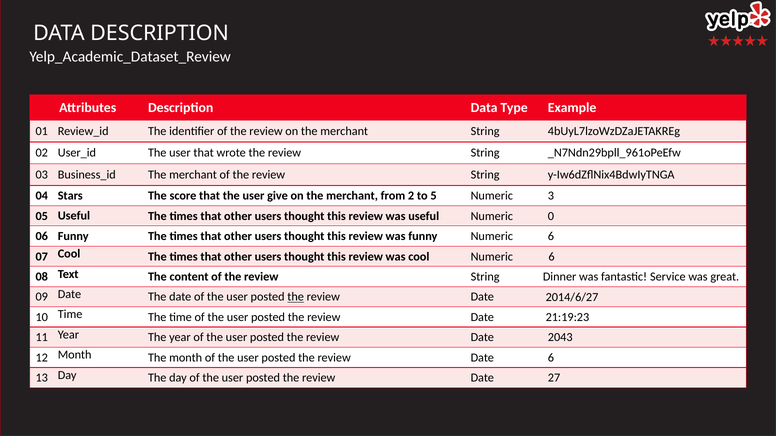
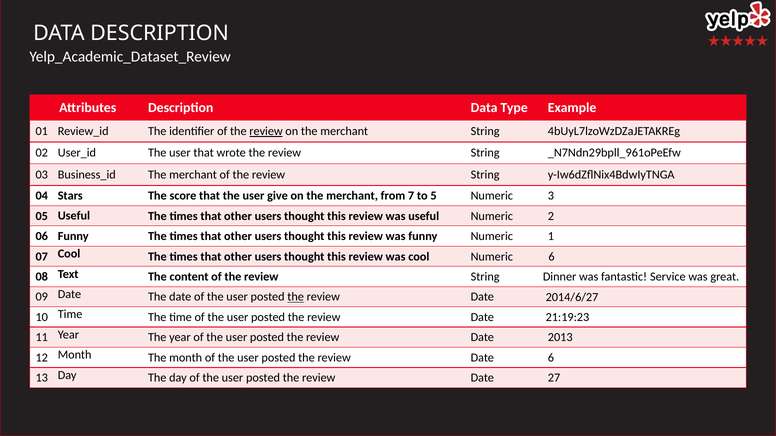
review underline: none -> present (266, 131)
2: 2 -> 7 (411, 196)
0: 0 -> 2 (551, 216)
funny Numeric 6: 6 -> 1 (551, 237)
2043: 2043 -> 2013 (560, 338)
